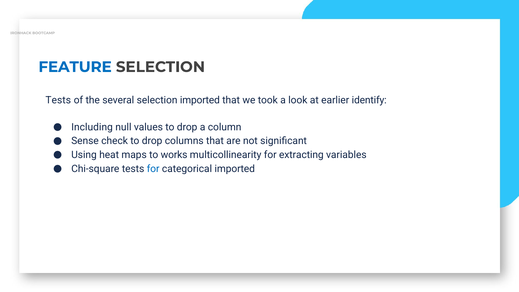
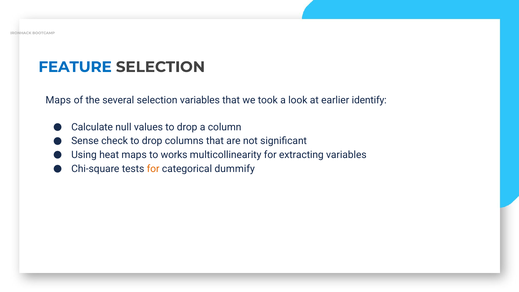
Tests: Tests -> Maps (58, 100)
selection imported: imported -> variables (200, 100)
Including: Including -> Calculate (92, 127)
for colour: blue -> orange (153, 169)
categorical imported: imported -> dummify (235, 169)
